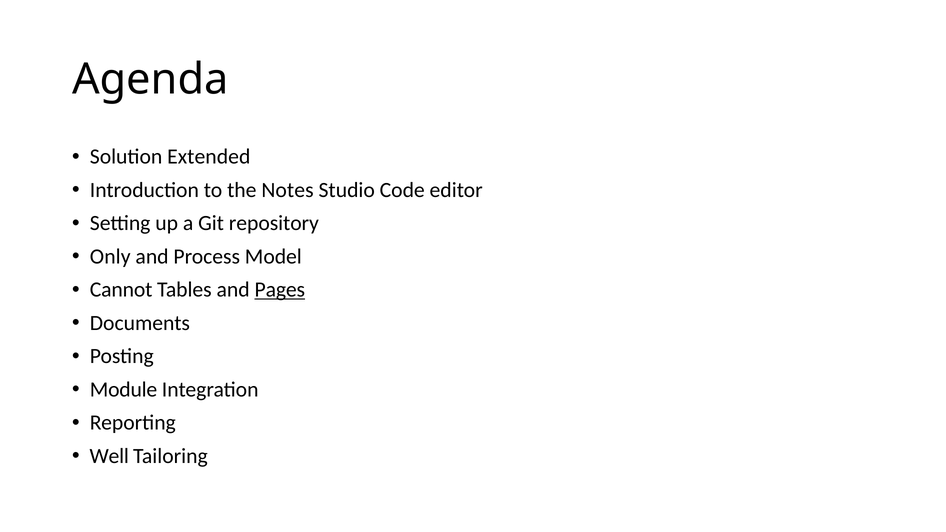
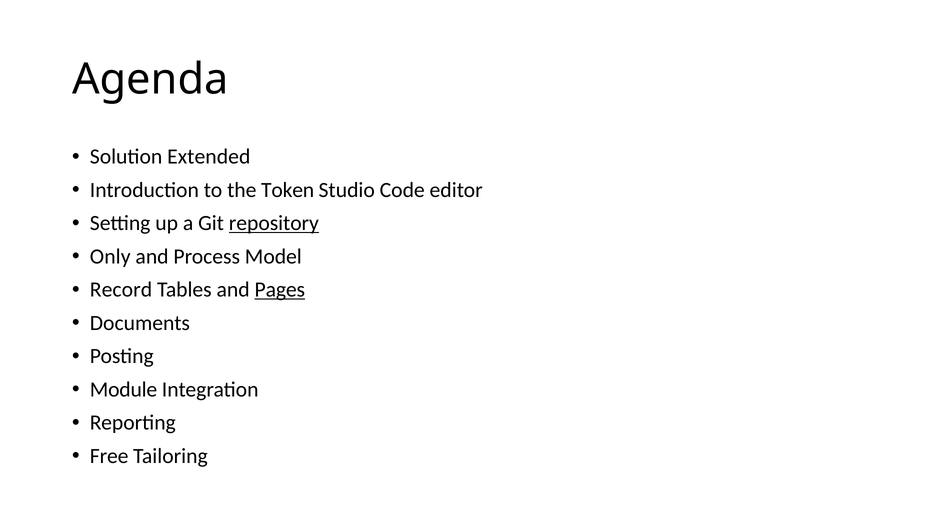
Notes: Notes -> Token (288, 190)
repository underline: none -> present (274, 223)
Cannot: Cannot -> Record (121, 290)
Well: Well -> Free (109, 456)
